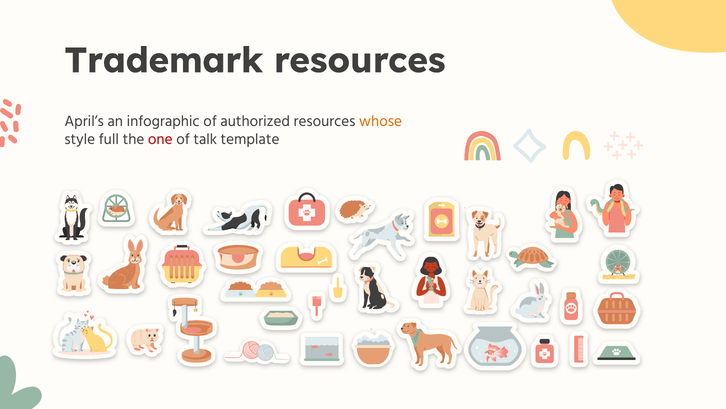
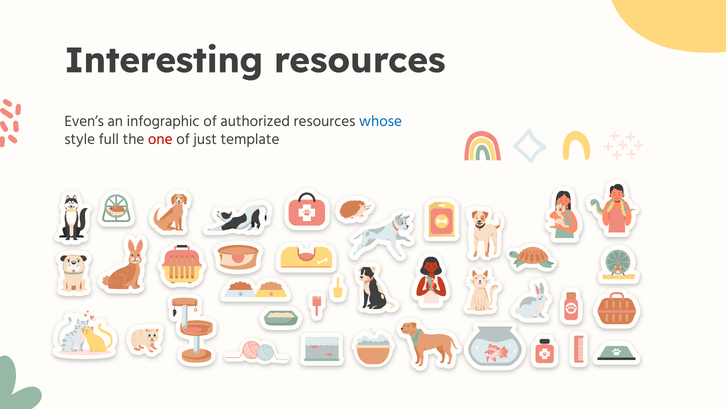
Trademark: Trademark -> Interesting (164, 61)
April’s: April’s -> Even’s (84, 121)
whose colour: orange -> blue (381, 121)
talk: talk -> just (205, 139)
